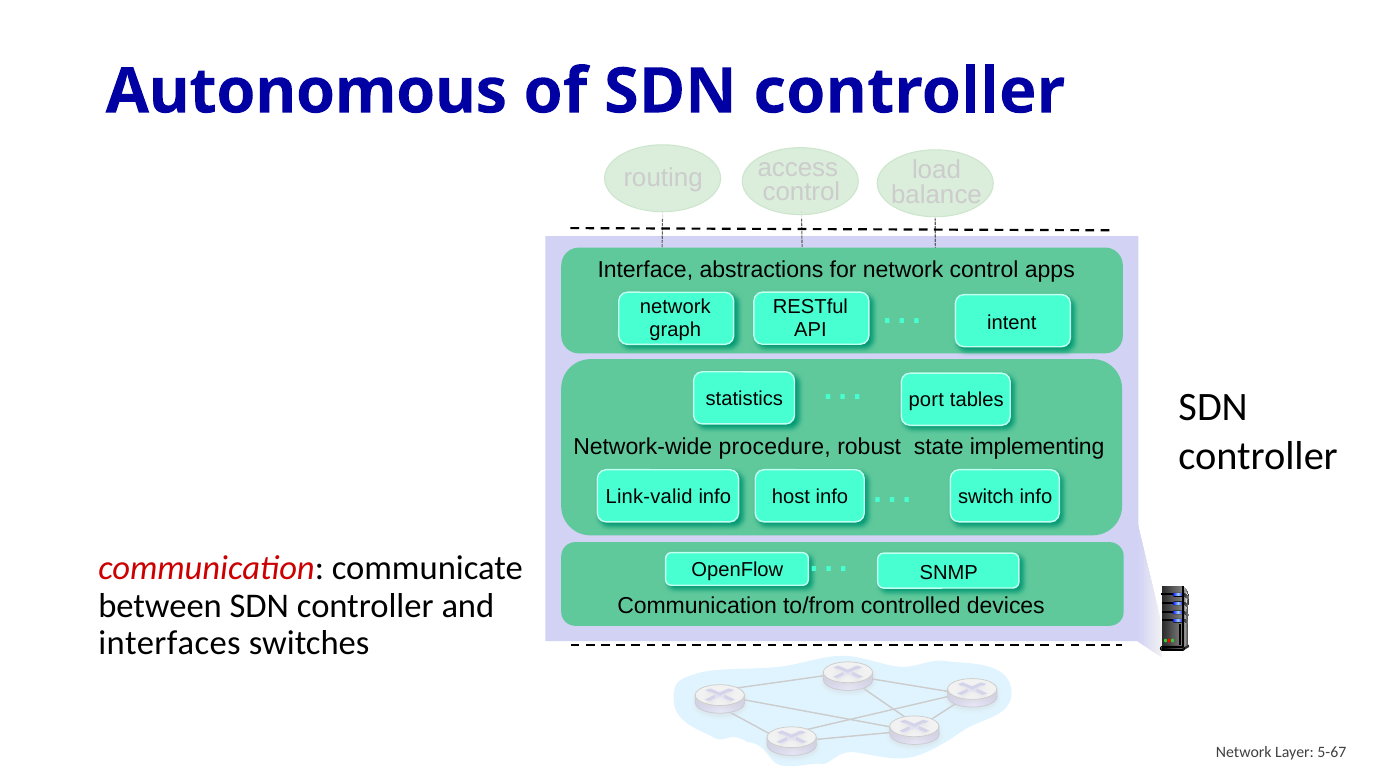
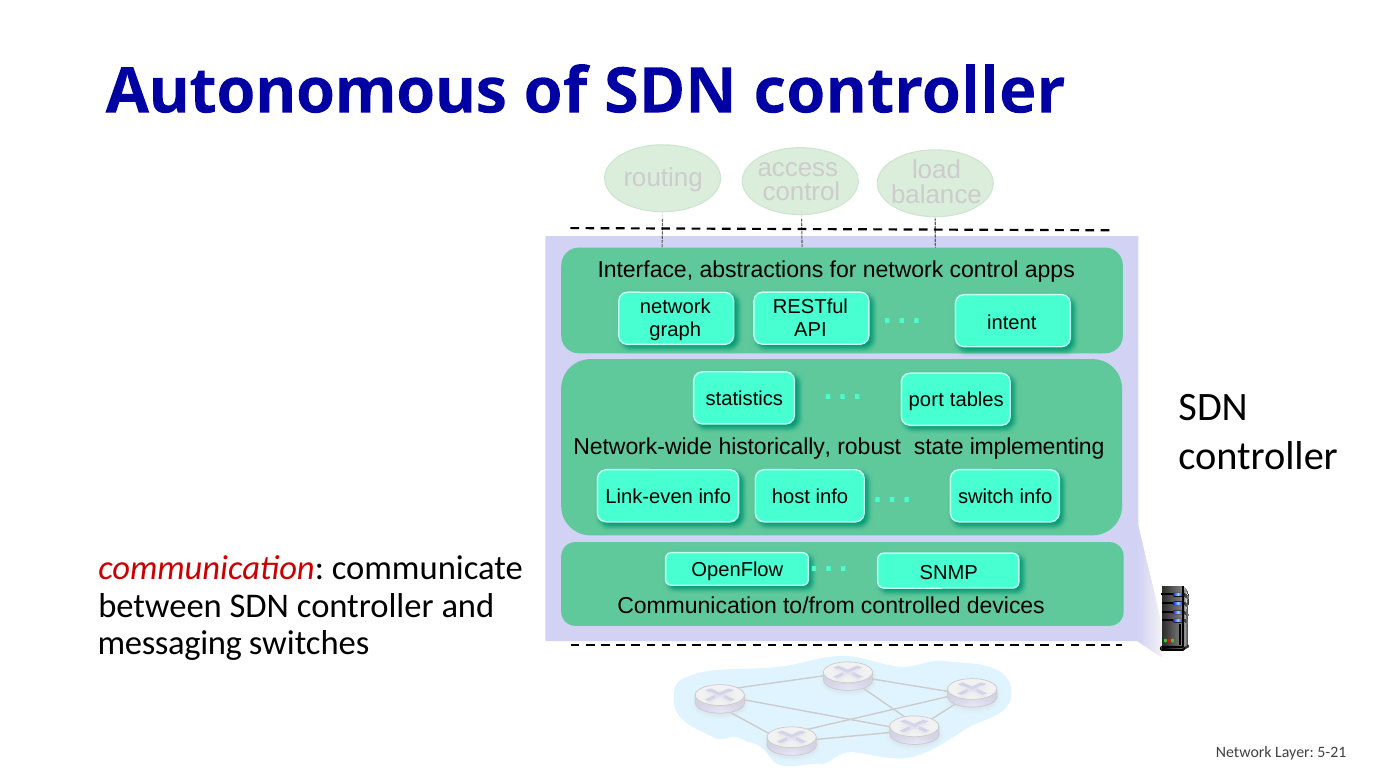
procedure: procedure -> historically (775, 447)
Link-valid: Link-valid -> Link-even (649, 497)
interfaces: interfaces -> messaging (170, 643)
5-67: 5-67 -> 5-21 (1332, 753)
